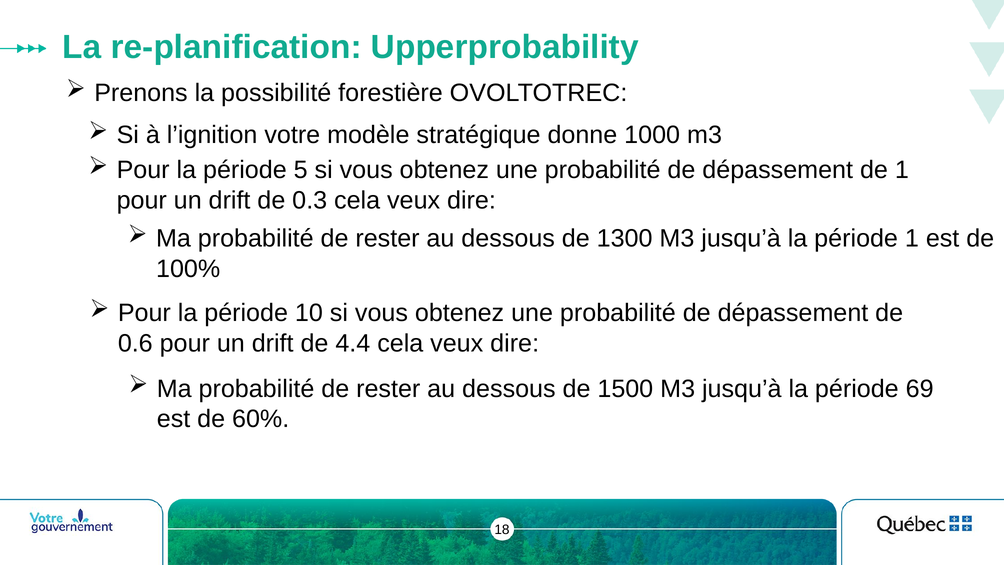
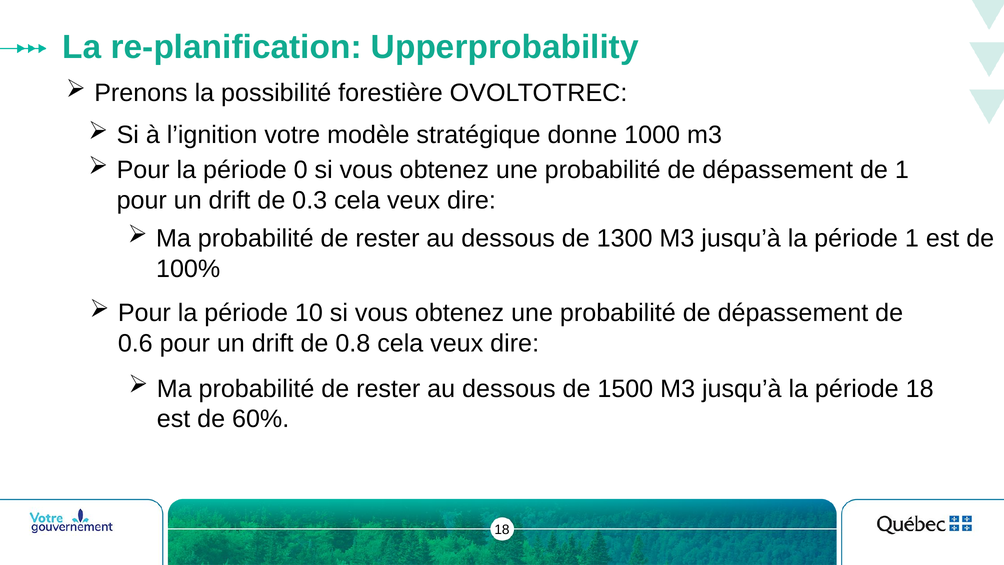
5: 5 -> 0 (301, 170)
4.4: 4.4 -> 0.8 (353, 343)
période 69: 69 -> 18 (920, 389)
